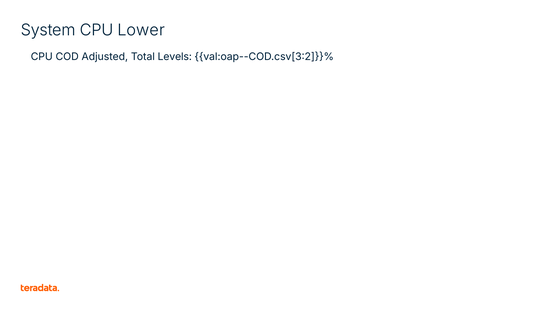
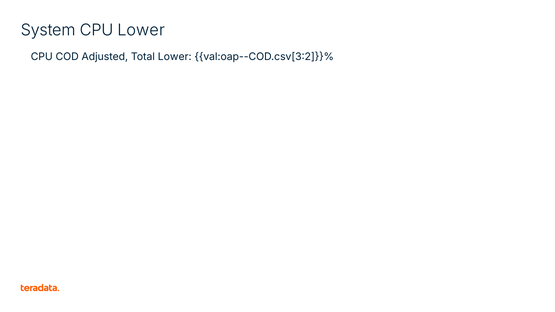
Total Levels: Levels -> Lower (175, 57)
